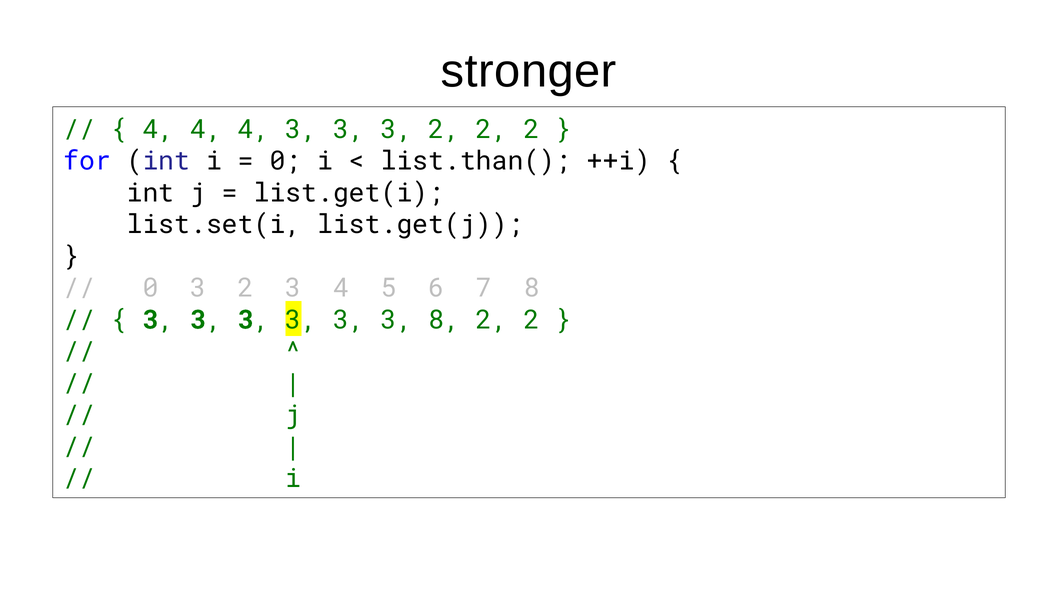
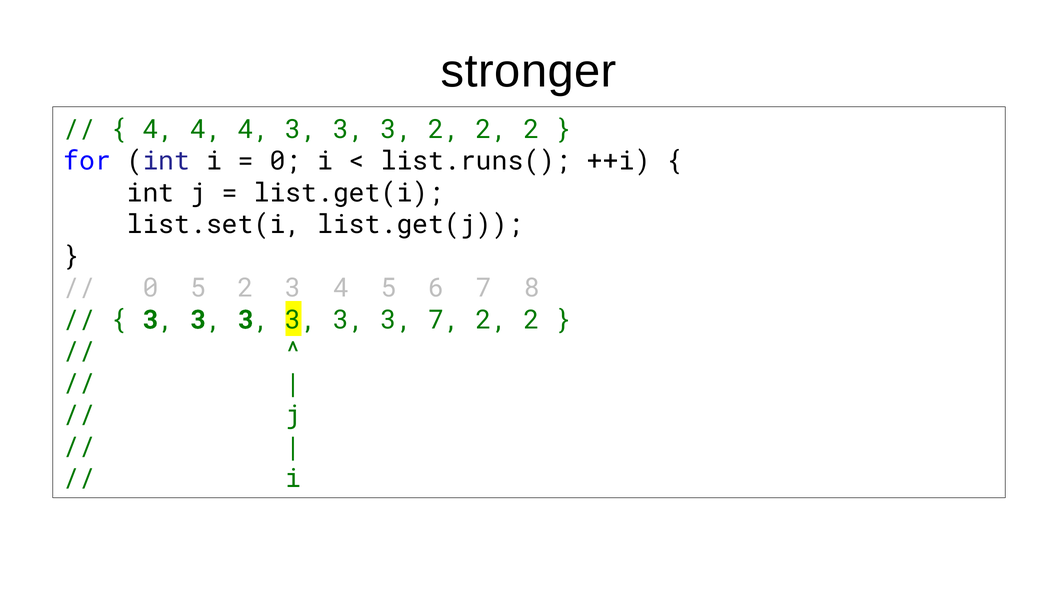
list.than(: list.than( -> list.runs( (476, 161)
0 3: 3 -> 5 (198, 288)
3 8: 8 -> 7 (444, 320)
